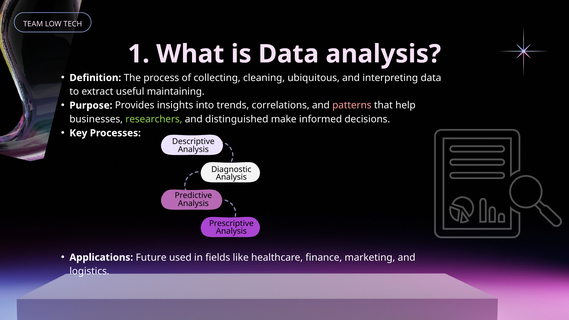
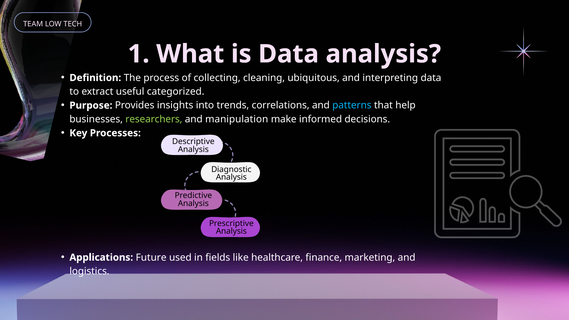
maintaining: maintaining -> categorized (176, 92)
patterns colour: pink -> light blue (352, 105)
distinguished: distinguished -> manipulation (237, 119)
